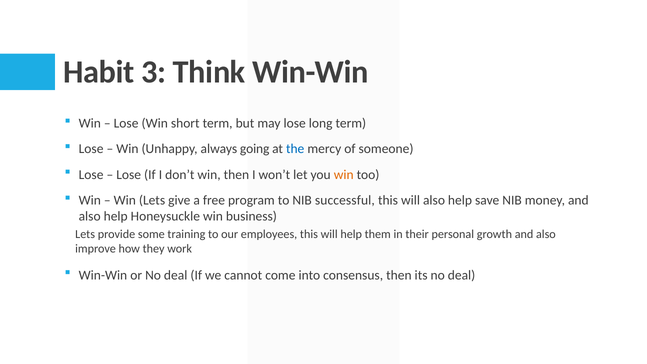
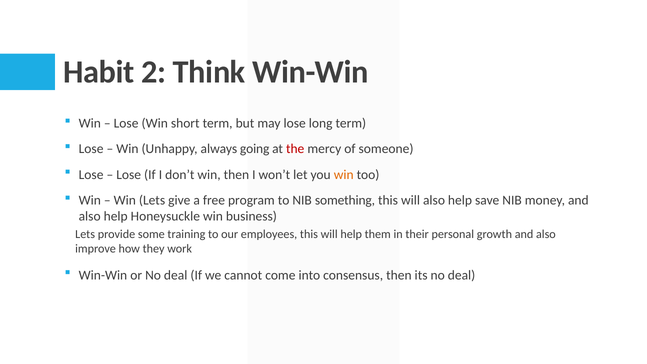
3: 3 -> 2 (154, 72)
the colour: blue -> red (295, 149)
successful: successful -> something (345, 200)
